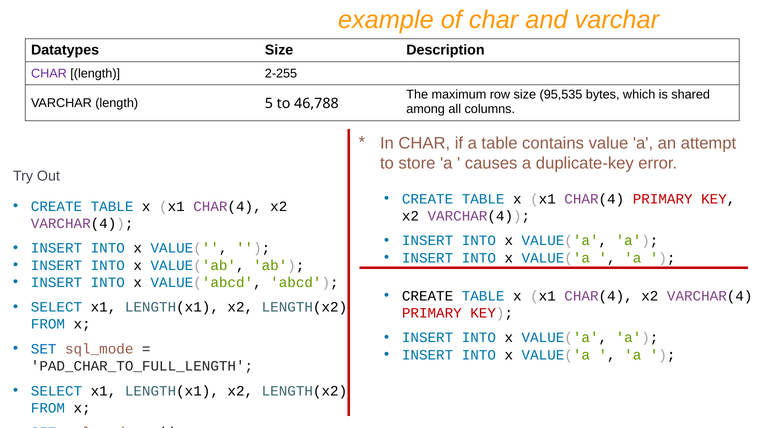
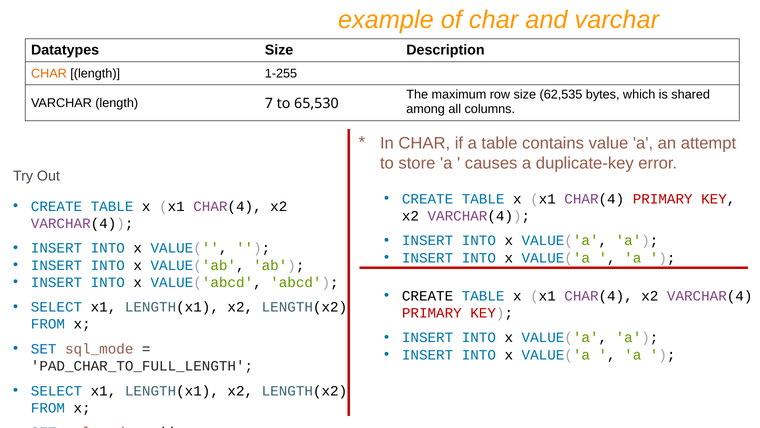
CHAR colour: purple -> orange (49, 73)
2-255: 2-255 -> 1-255 (281, 73)
95,535: 95,535 -> 62,535 (561, 95)
5: 5 -> 7 (269, 103)
46,788: 46,788 -> 65,530 (316, 103)
